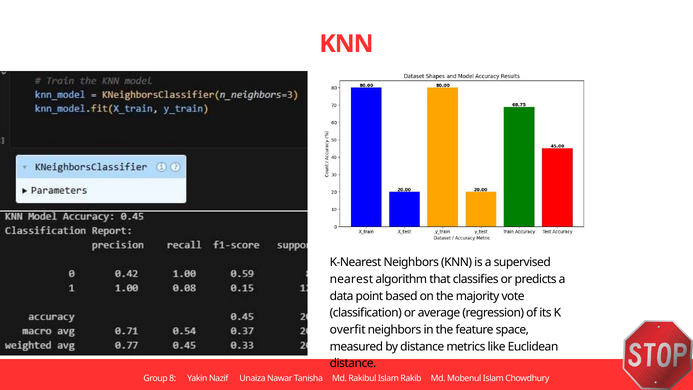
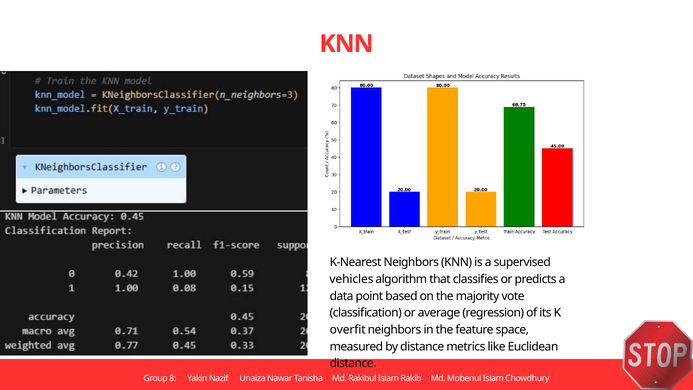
nearest: nearest -> vehicles (352, 279)
